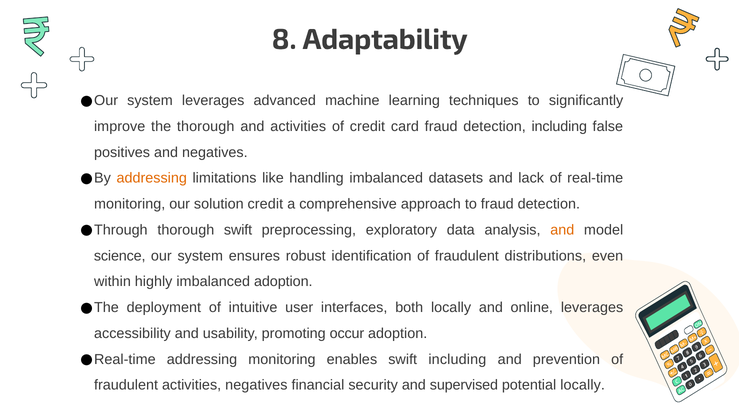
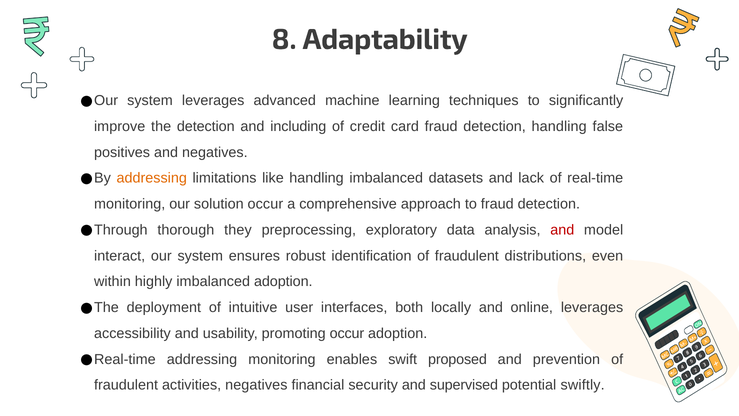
the thorough: thorough -> detection (206, 126)
and activities: activities -> including (298, 126)
detection including: including -> handling (559, 126)
solution credit: credit -> occur (265, 204)
thorough swift: swift -> they (238, 230)
and colour: orange -> red (562, 230)
science: science -> interact (120, 256)
swift including: including -> proposed (457, 359)
potential locally: locally -> swiftly (583, 385)
